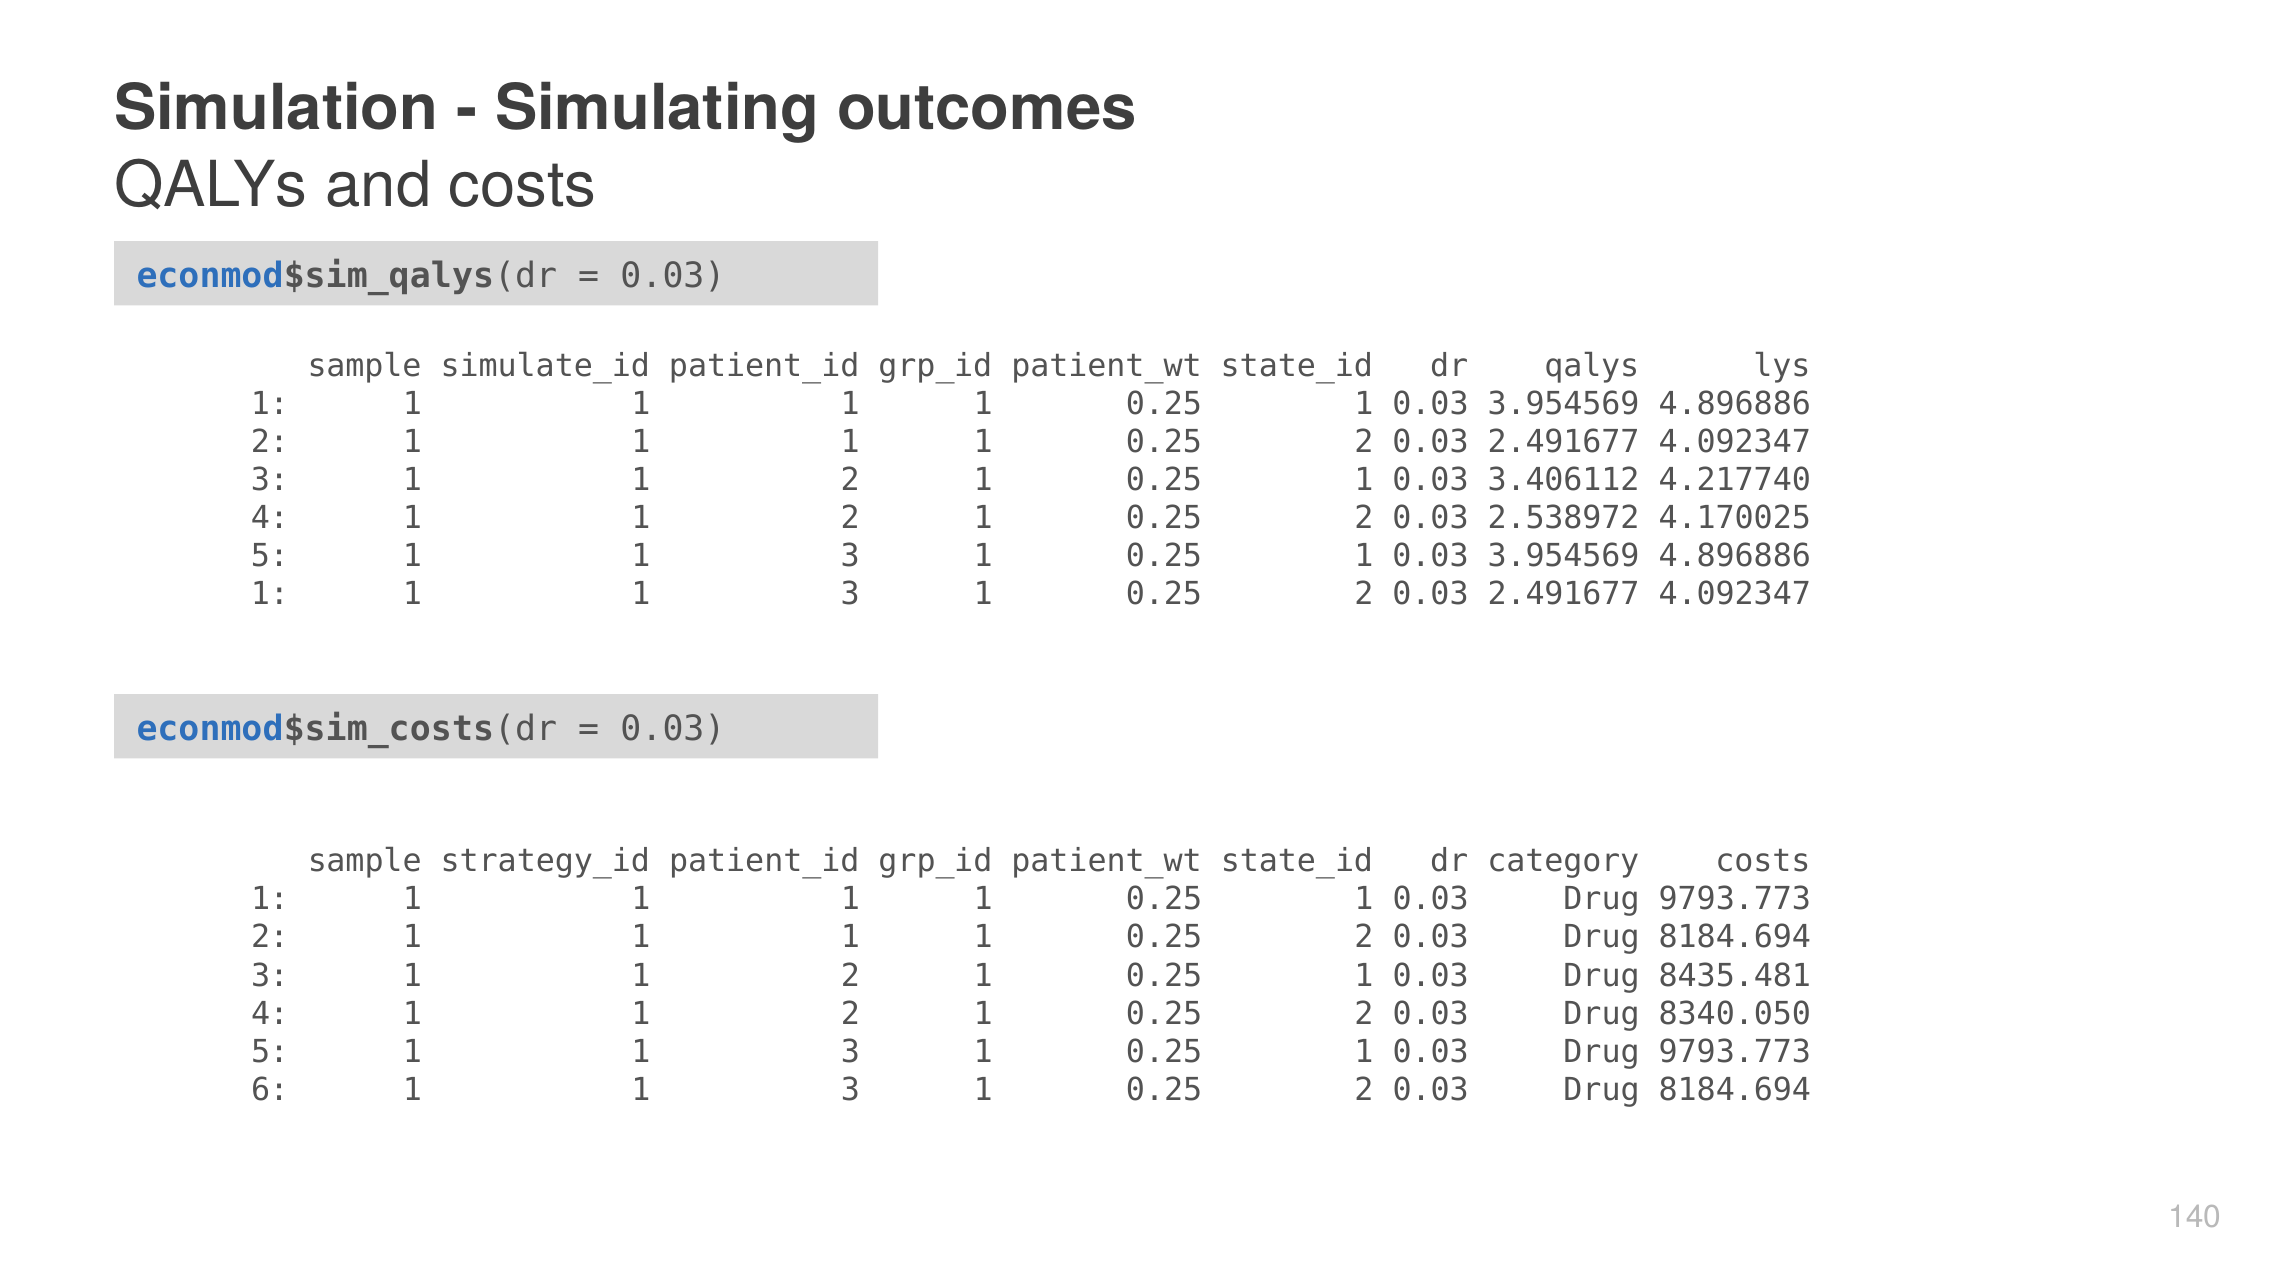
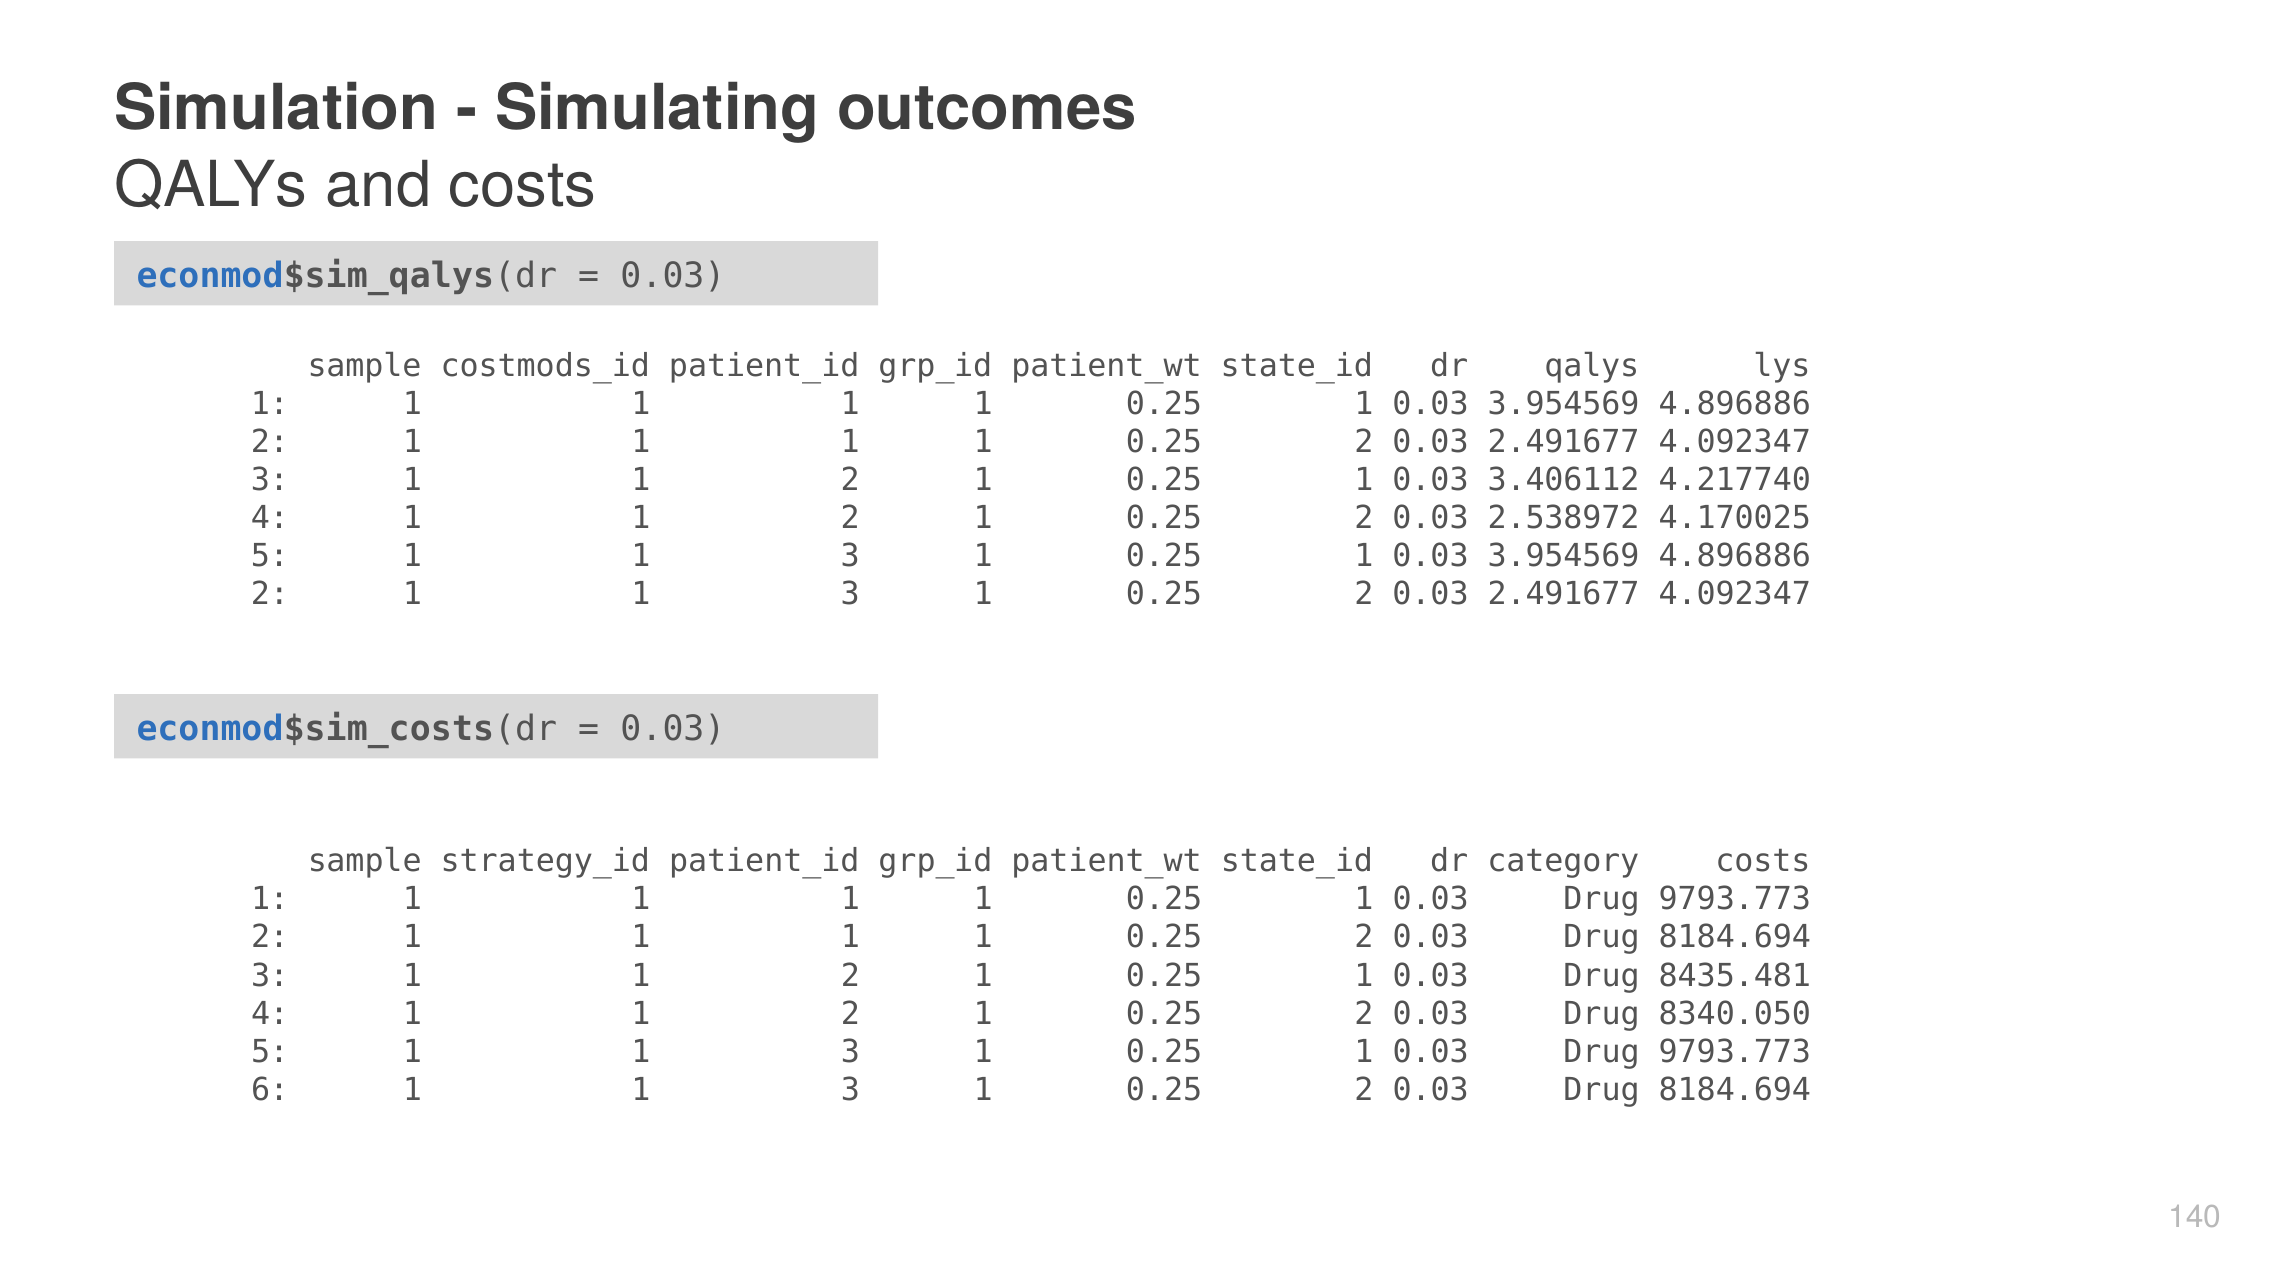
simulate_id: simulate_id -> costmods_id (545, 366)
1: 1 -> 2 (270, 594)
